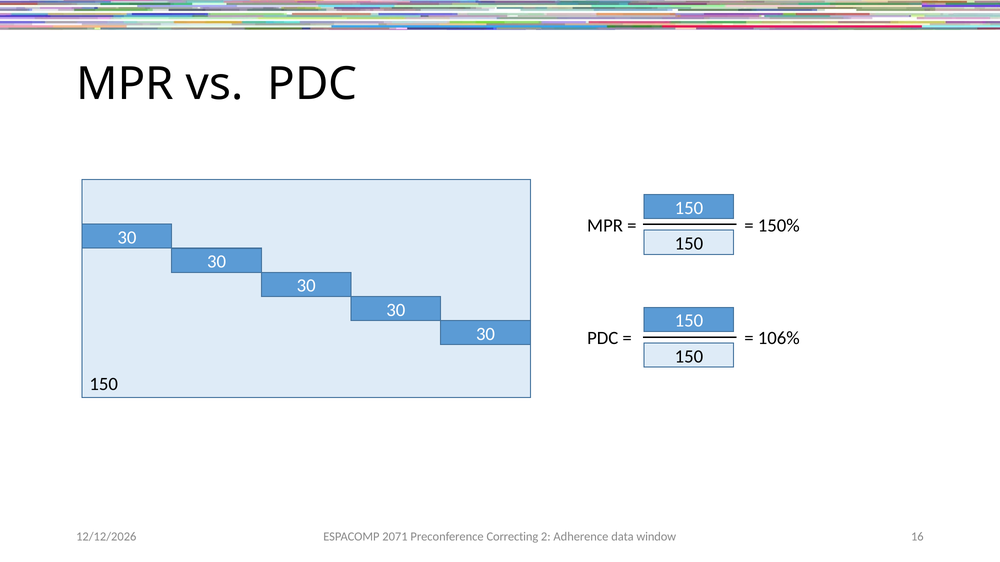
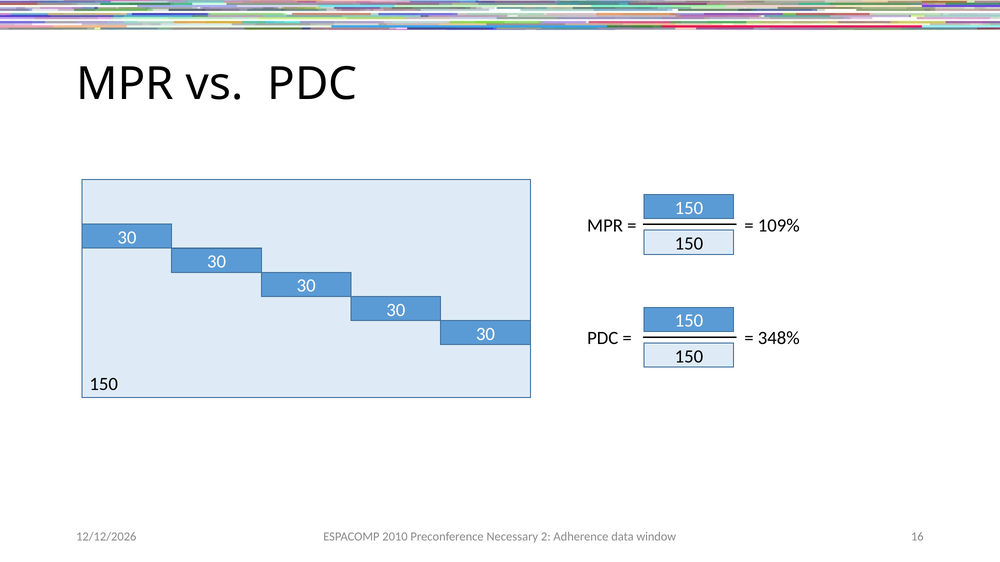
150%: 150% -> 109% (779, 226)
106%: 106% -> 348% (779, 339)
2071: 2071 -> 2010 (395, 537)
Correcting: Correcting -> Necessary (512, 537)
